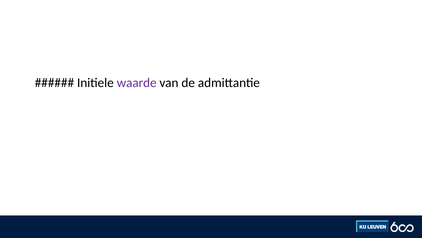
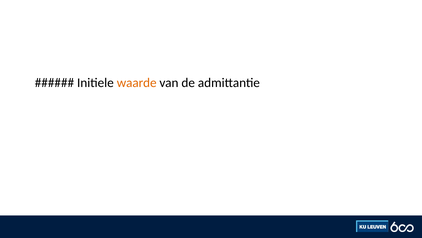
waarde colour: purple -> orange (137, 83)
